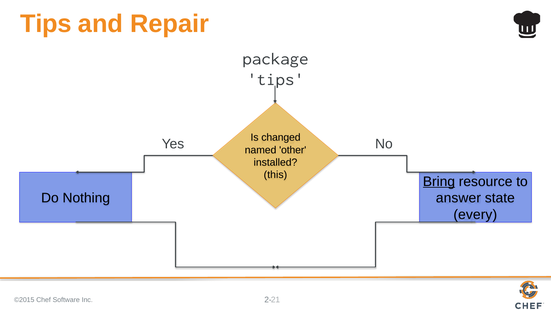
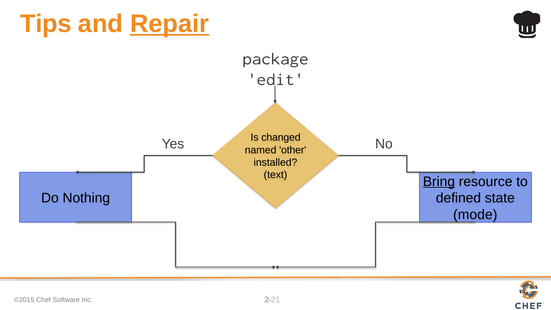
Repair underline: none -> present (170, 24)
tips: tips -> edit (276, 79)
this: this -> text (275, 175)
answer: answer -> defined (458, 198)
every: every -> mode (475, 215)
